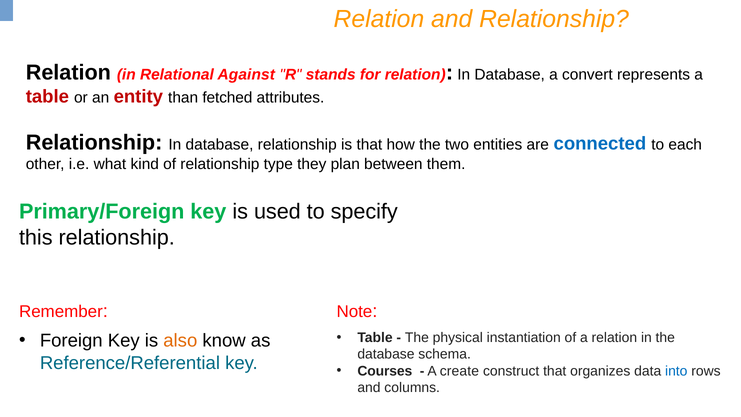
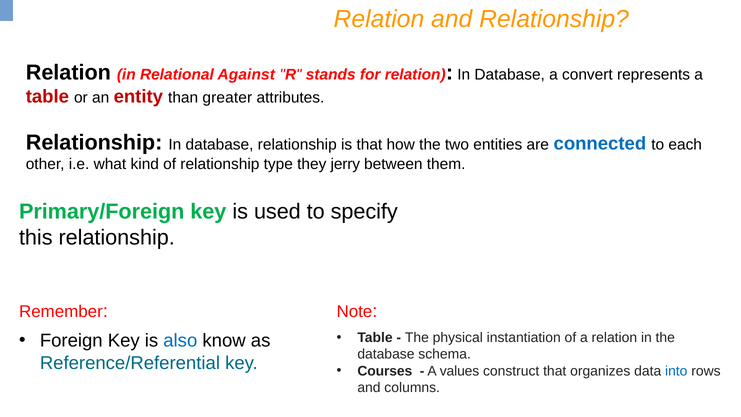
fetched: fetched -> greater (227, 98)
plan: plan -> jerry (345, 164)
also colour: orange -> blue (180, 341)
create: create -> values (460, 371)
